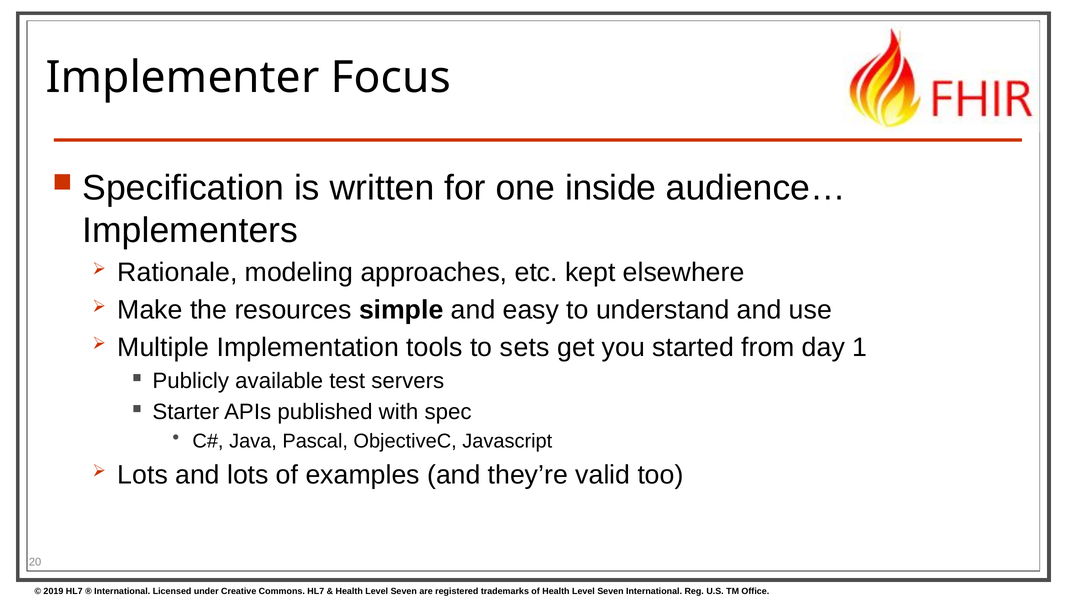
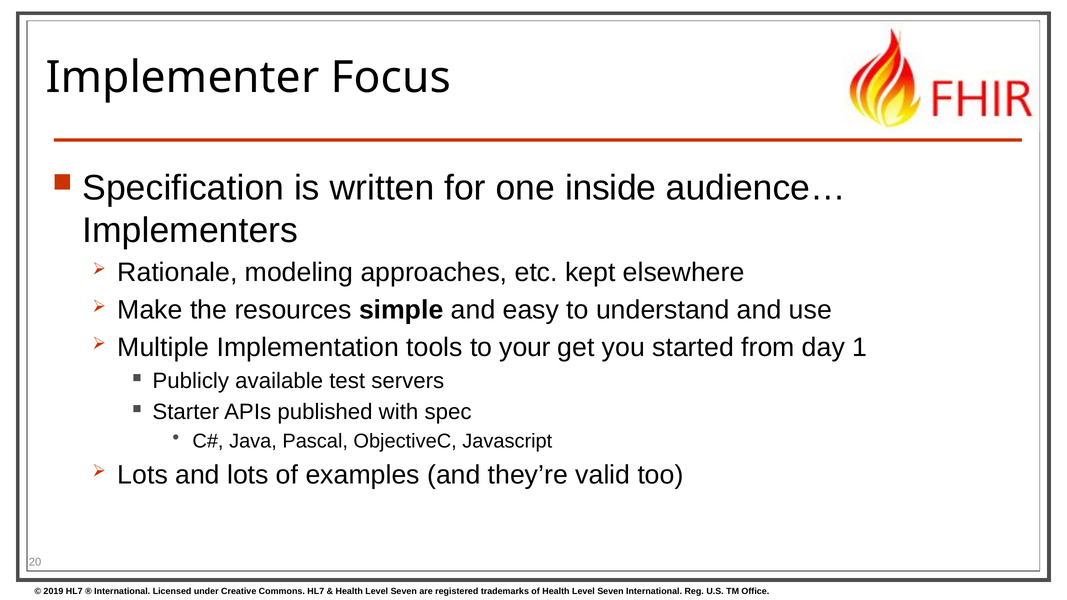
sets: sets -> your (525, 347)
